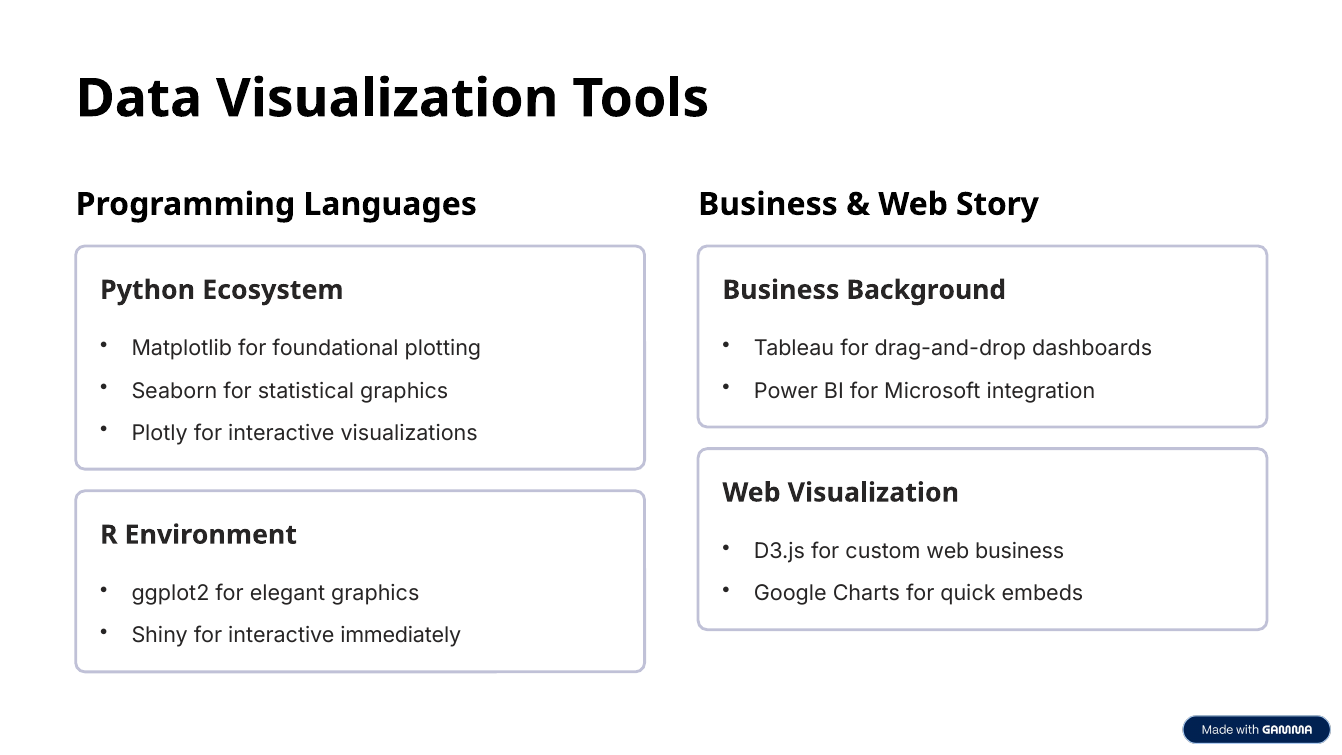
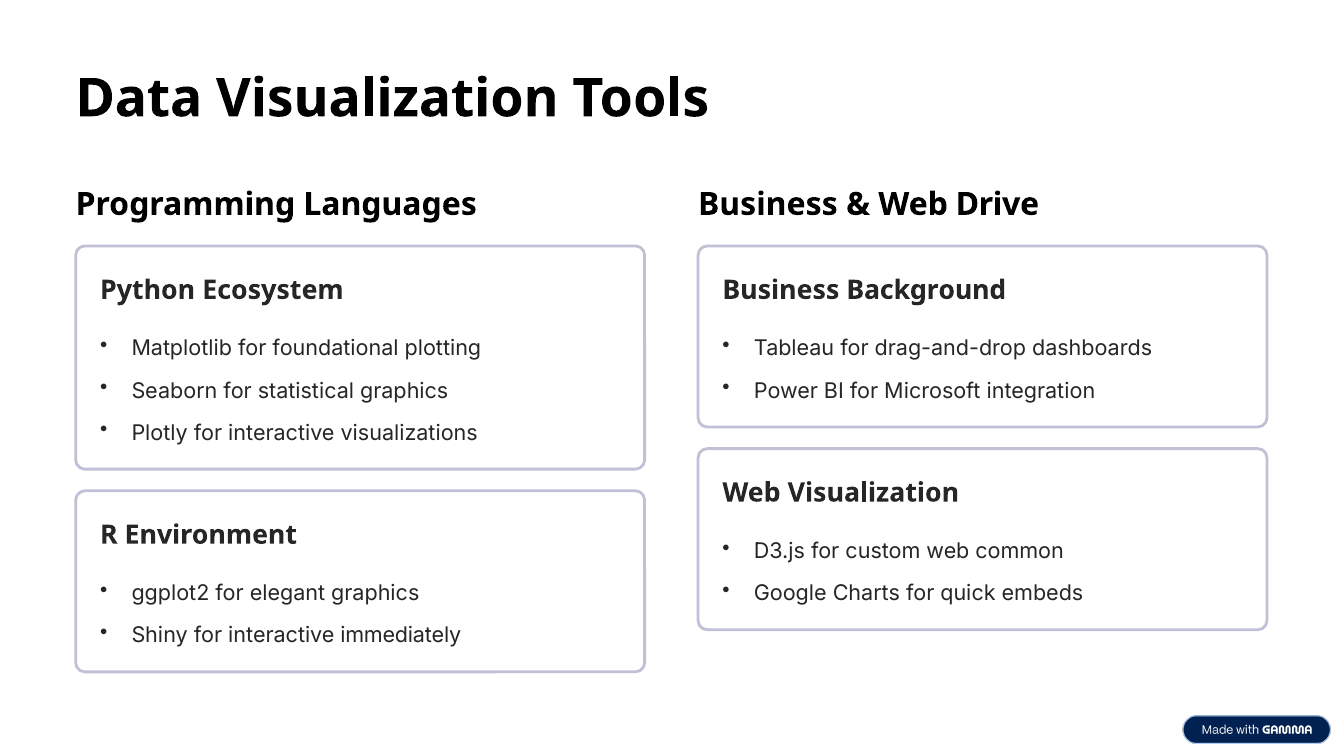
Story: Story -> Drive (997, 204)
web business: business -> common (1020, 551)
